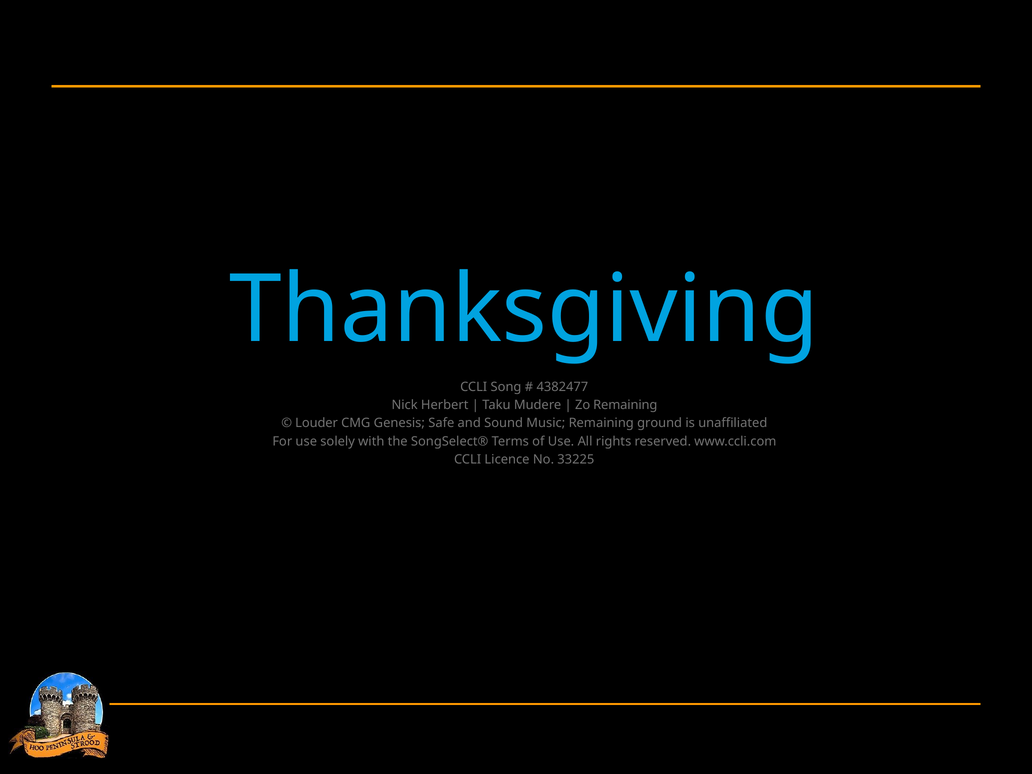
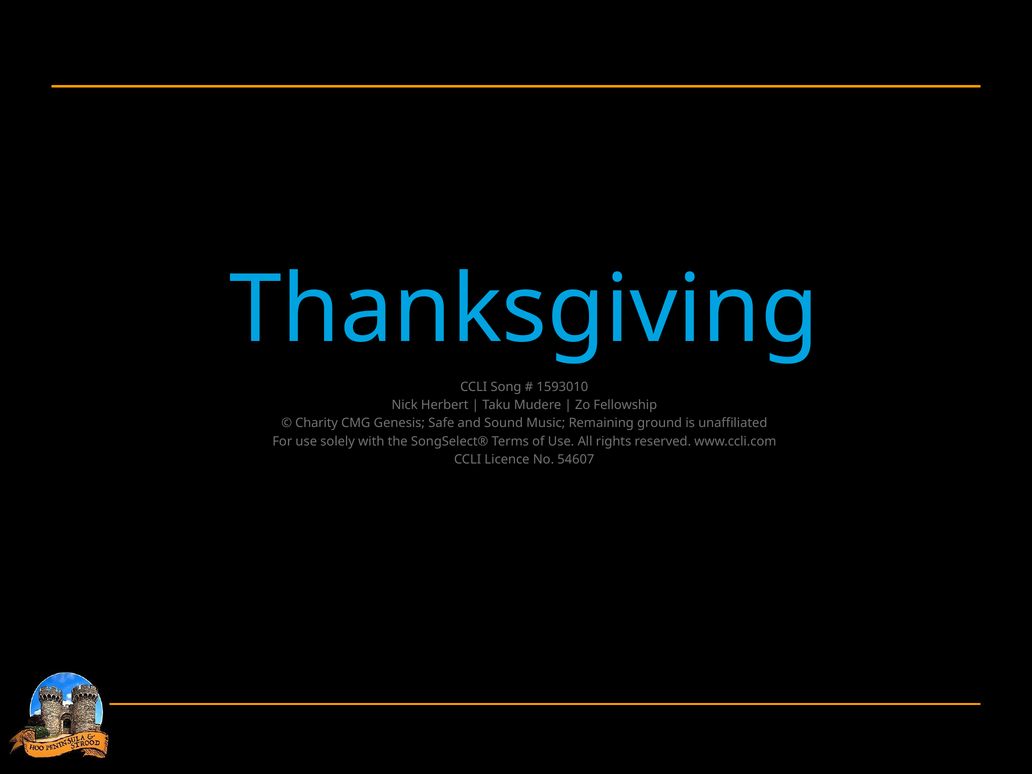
4382477: 4382477 -> 1593010 (562, 387)
Zo Remaining: Remaining -> Fellowship (625, 405)
Louder: Louder -> Charity (317, 423)
33225: 33225 -> 54607 (576, 459)
